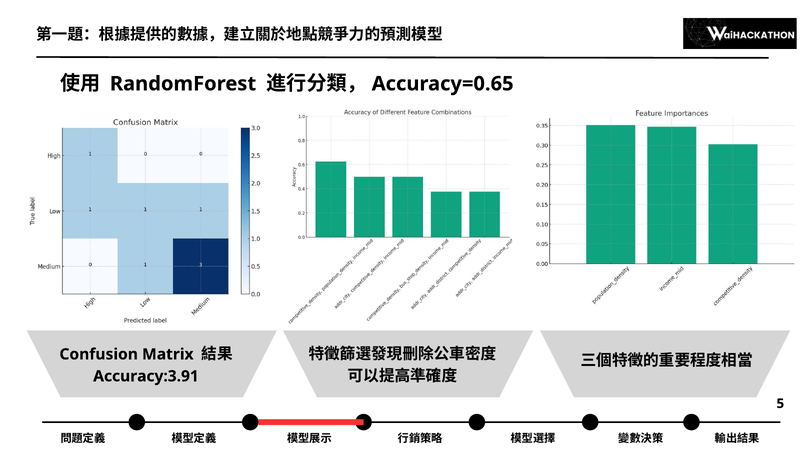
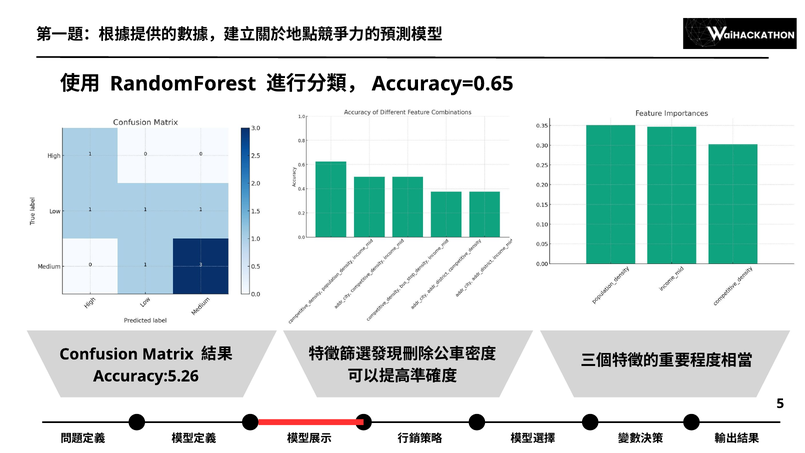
Accuracy:3.91: Accuracy:3.91 -> Accuracy:5.26 (146, 376)
